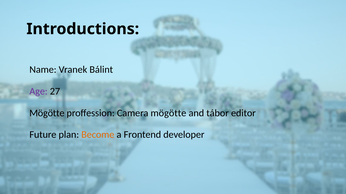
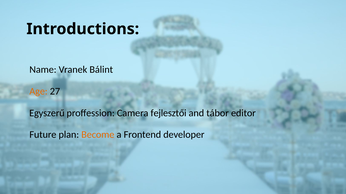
Age colour: purple -> orange (38, 92)
Mögötte: Mögötte -> Egyszerű (47, 113)
Camera mögötte: mögötte -> fejlesztői (169, 113)
